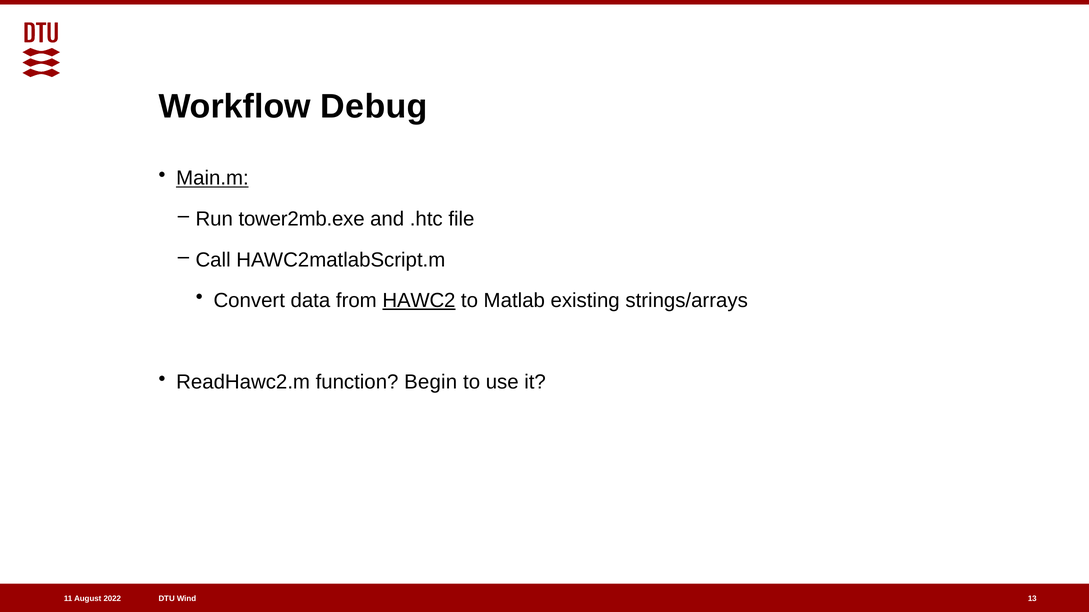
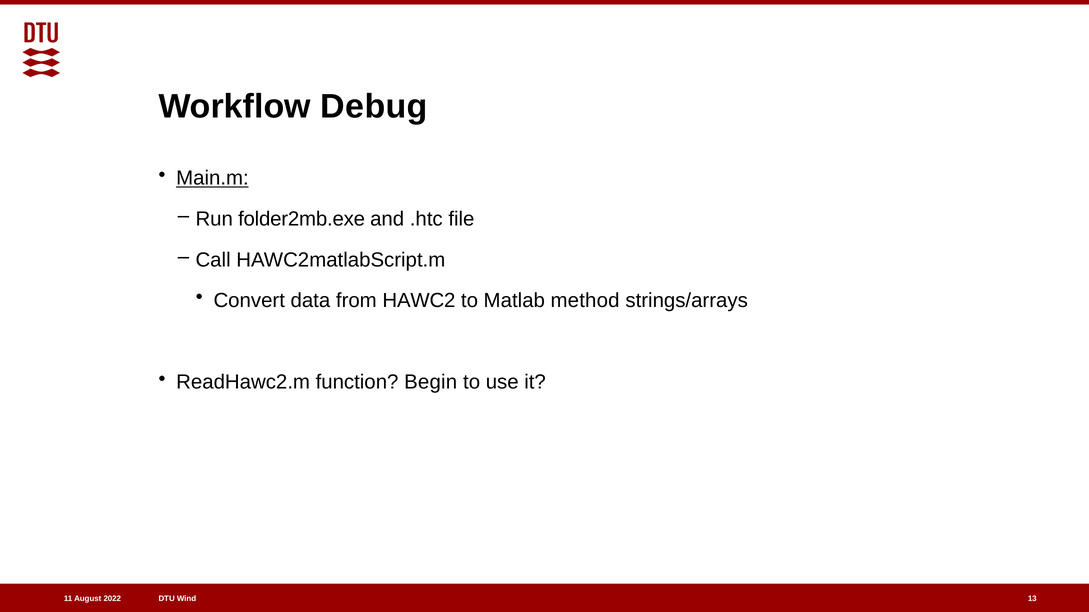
tower2mb.exe: tower2mb.exe -> folder2mb.exe (302, 219)
HAWC2 underline: present -> none (419, 301)
existing: existing -> method (585, 301)
